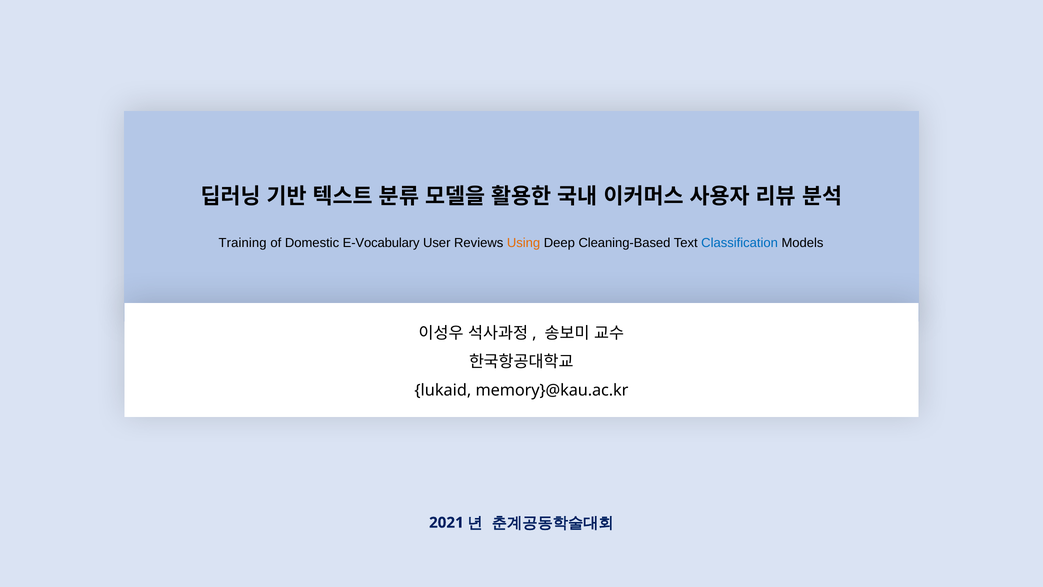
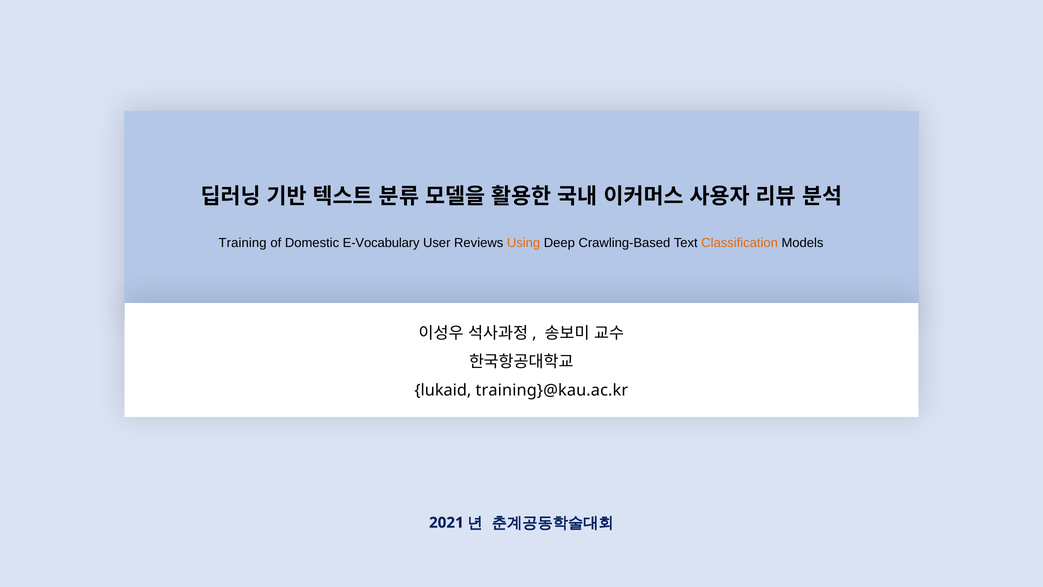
Cleaning-Based: Cleaning-Based -> Crawling-Based (624, 243)
Classification colour: blue -> orange (740, 243)
memory}@kau.ac.kr: memory}@kau.ac.kr -> training}@kau.ac.kr (552, 390)
